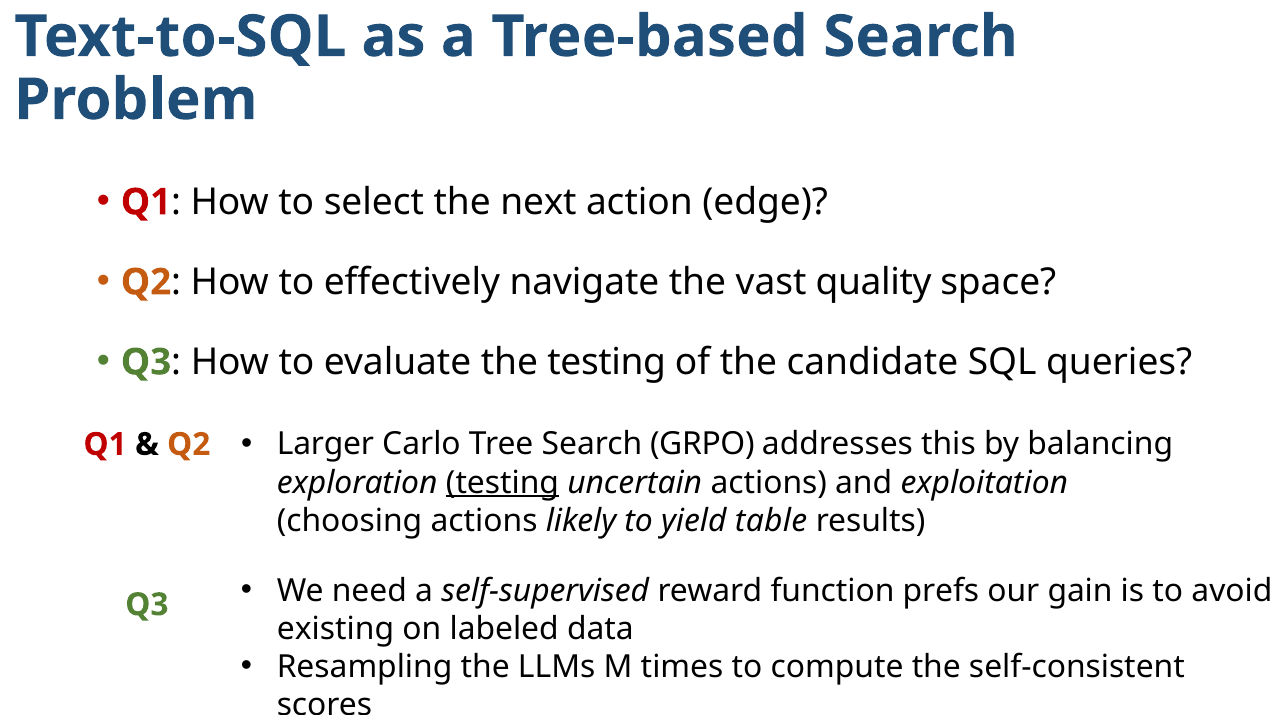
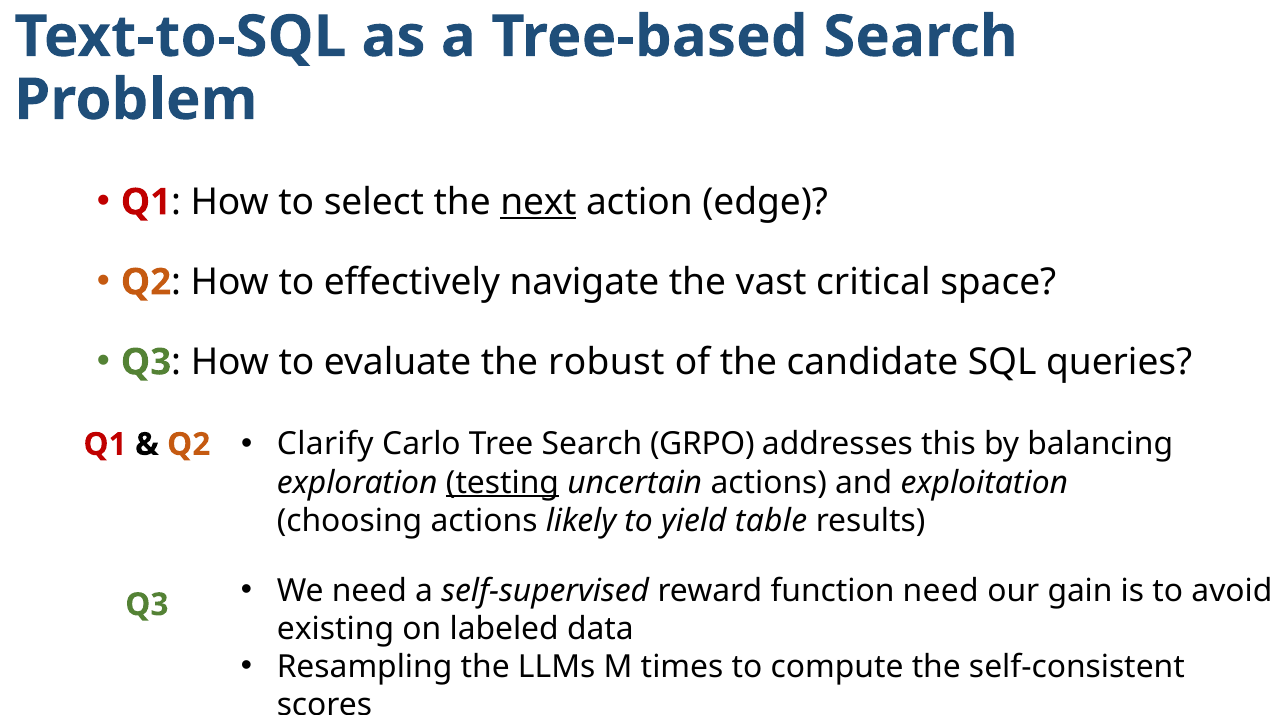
next underline: none -> present (538, 202)
quality: quality -> critical (873, 282)
the testing: testing -> robust (606, 362)
Larger: Larger -> Clarify (325, 445)
function prefs: prefs -> need (941, 591)
